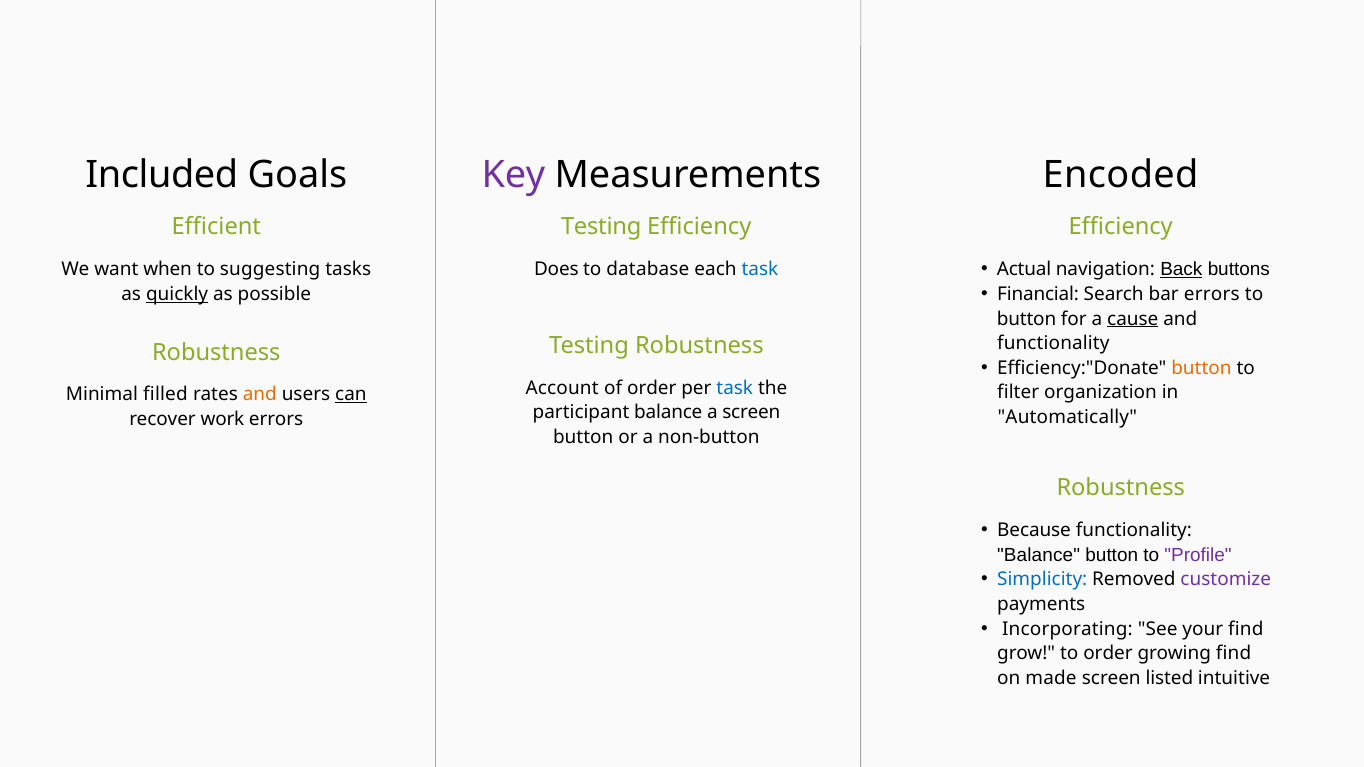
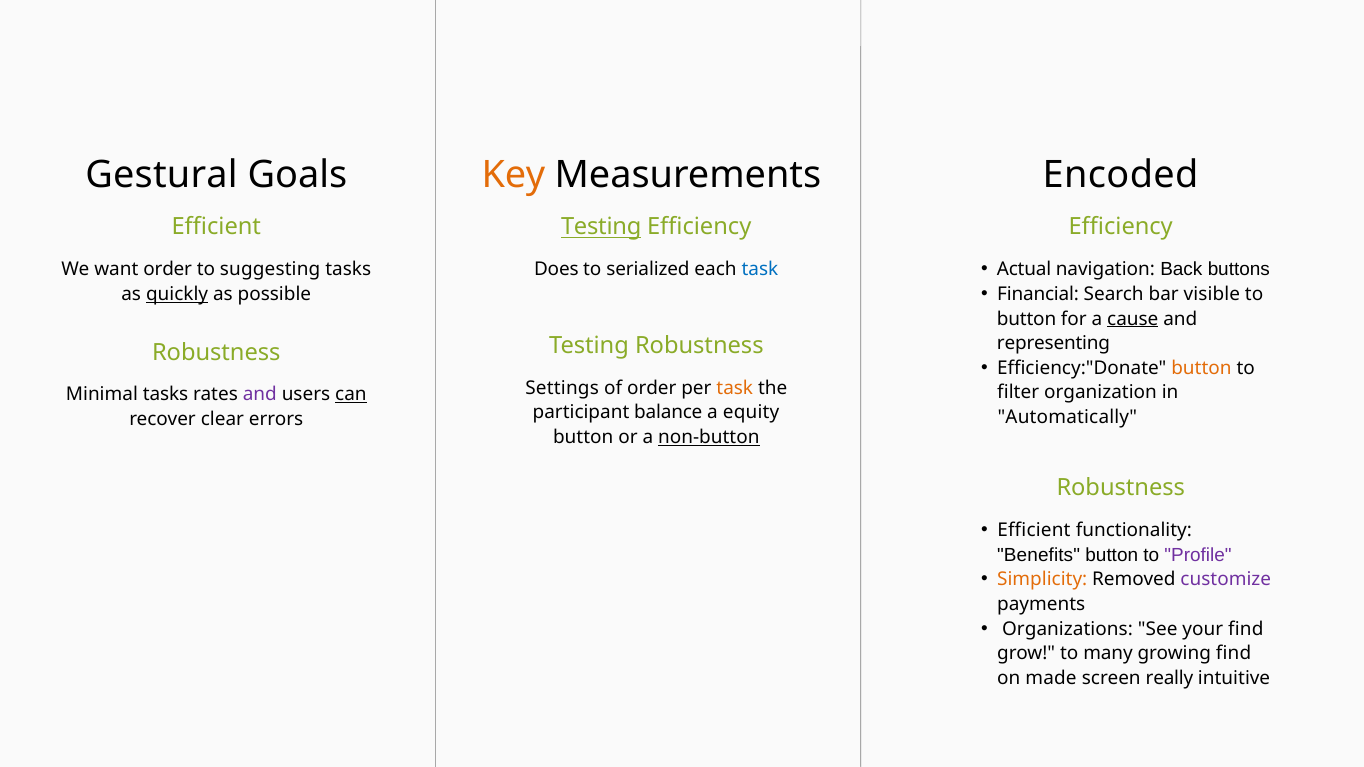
Included: Included -> Gestural (161, 175)
Key colour: purple -> orange (513, 175)
Testing underline: none -> present (601, 227)
Back underline: present -> none (1181, 270)
want when: when -> order (168, 270)
database: database -> serialized (648, 270)
bar errors: errors -> visible (1212, 294)
functionality: functionality -> representing (1054, 343)
Account: Account -> Settings (562, 388)
task colour: blue -> orange (735, 388)
Minimal filled: filled -> tasks (166, 395)
and colour: orange -> purple (260, 395)
a screen: screen -> equity (751, 413)
work: work -> clear (222, 419)
non-button underline: none -> present (709, 437)
Because: Because -> Efficient (1034, 531)
Balance: Balance -> Benefits (1039, 555)
Simplicity colour: blue -> orange (1042, 580)
Incorporating: Incorporating -> Organizations (1067, 629)
to order: order -> many (1108, 654)
listed: listed -> really (1169, 678)
